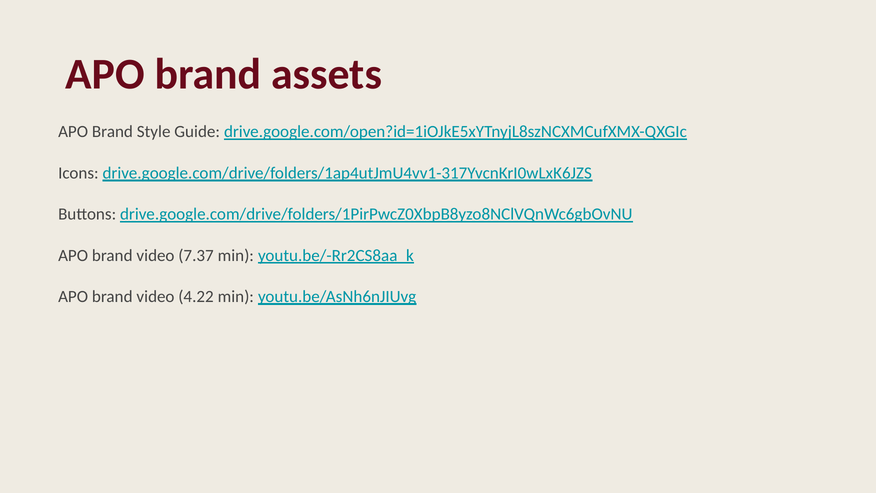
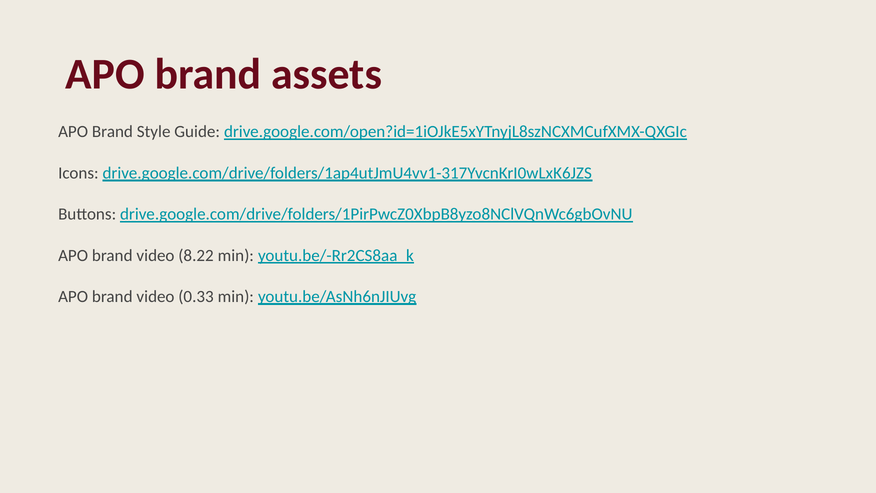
7.37: 7.37 -> 8.22 (196, 255)
4.22: 4.22 -> 0.33 (196, 296)
